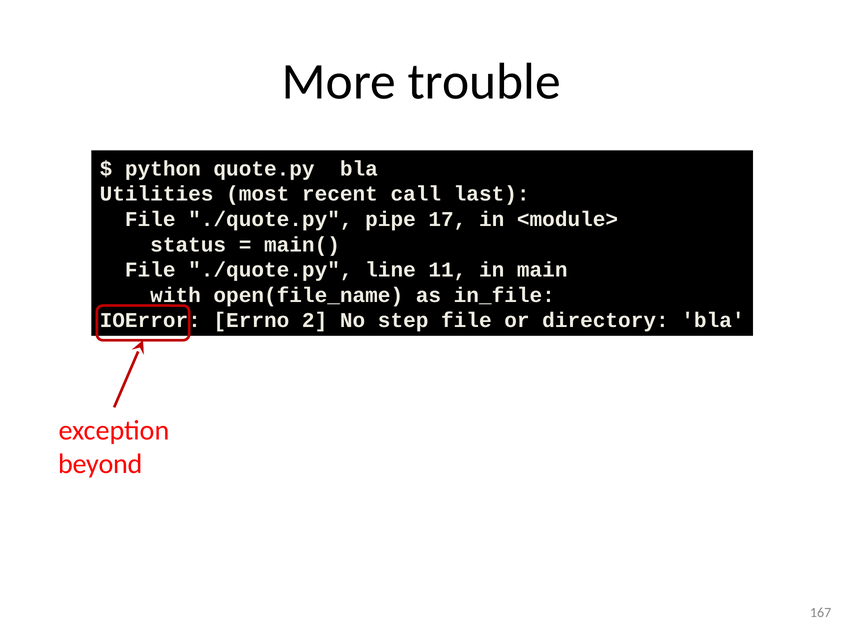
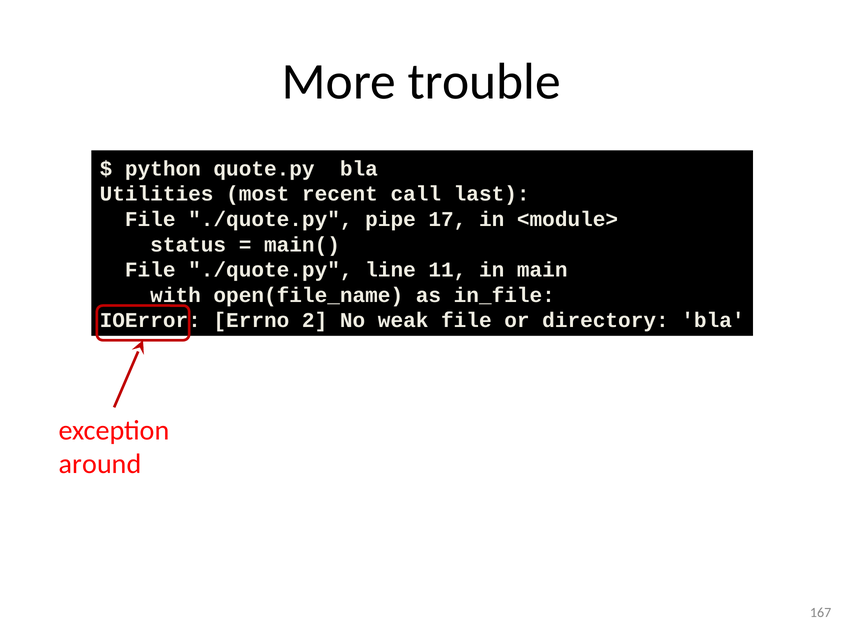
step: step -> weak (403, 320)
beyond: beyond -> around (100, 464)
